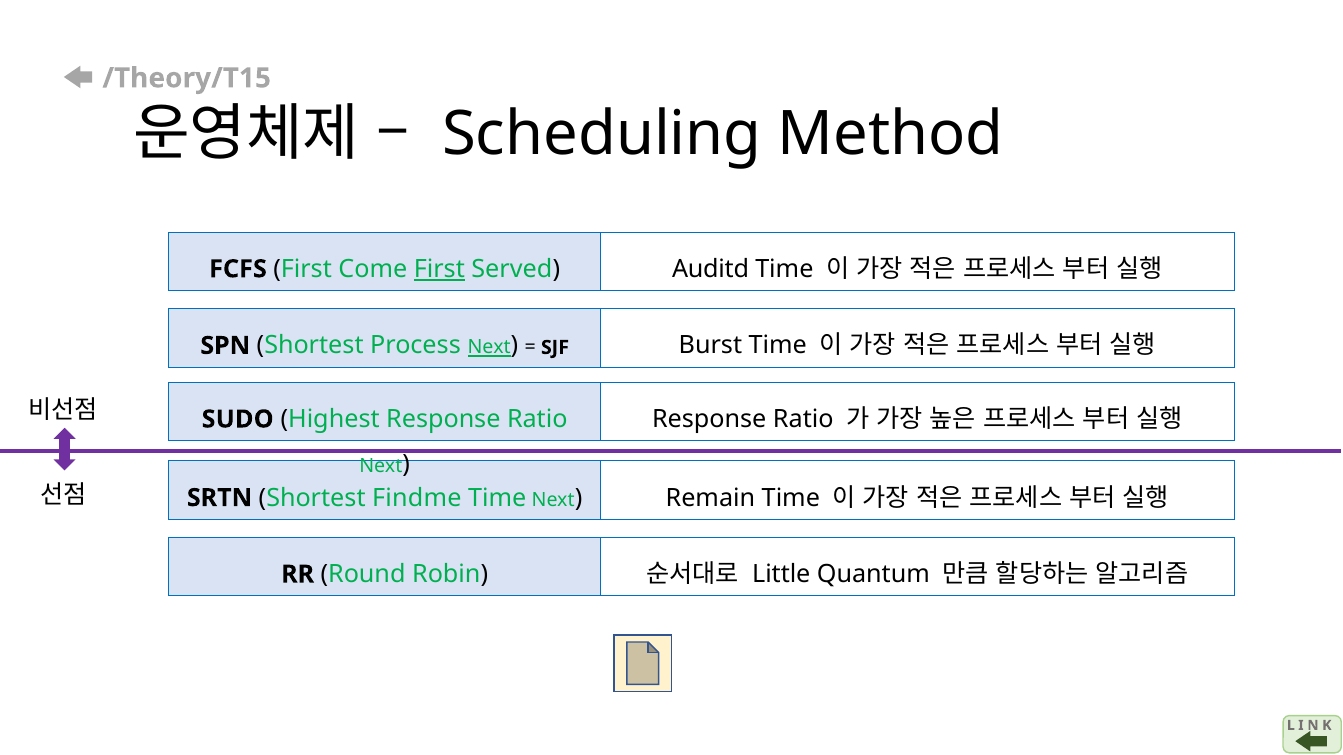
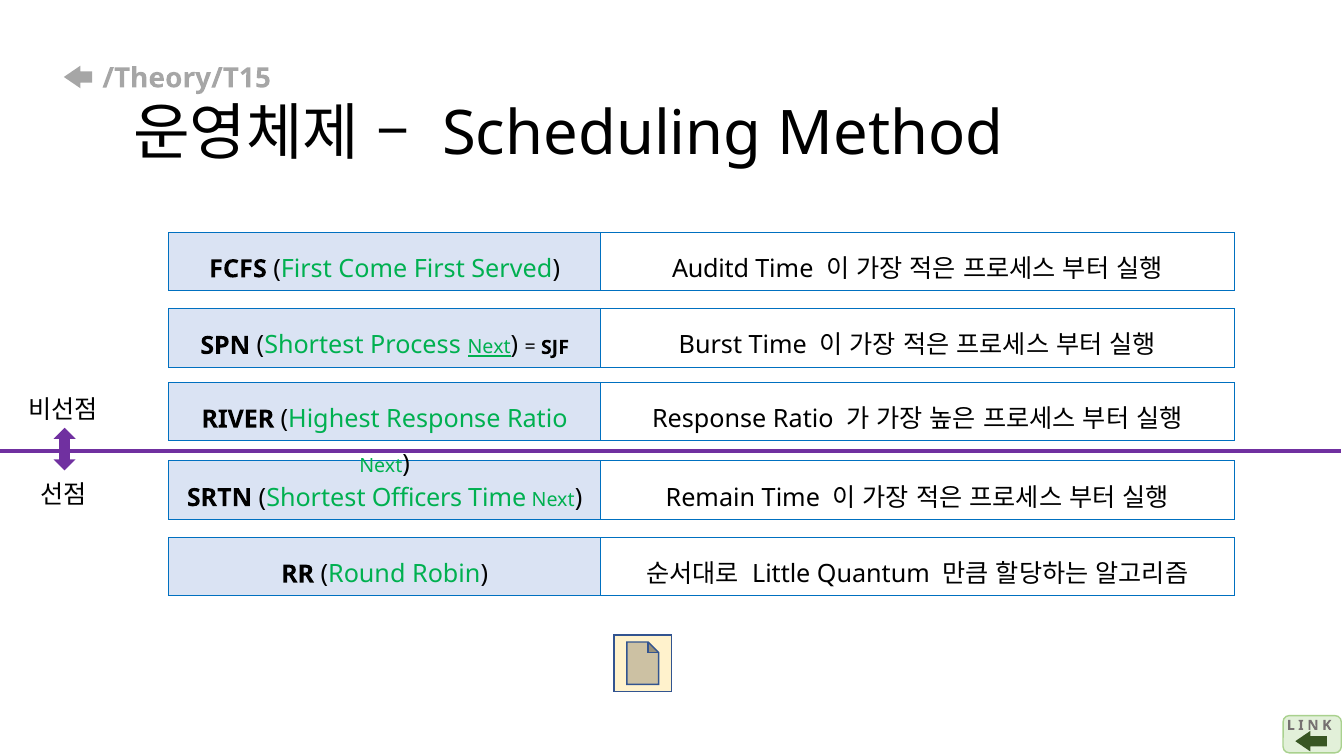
First underline: present -> none (439, 269)
SUDO: SUDO -> RIVER (238, 419)
Findme: Findme -> Officers (417, 498)
